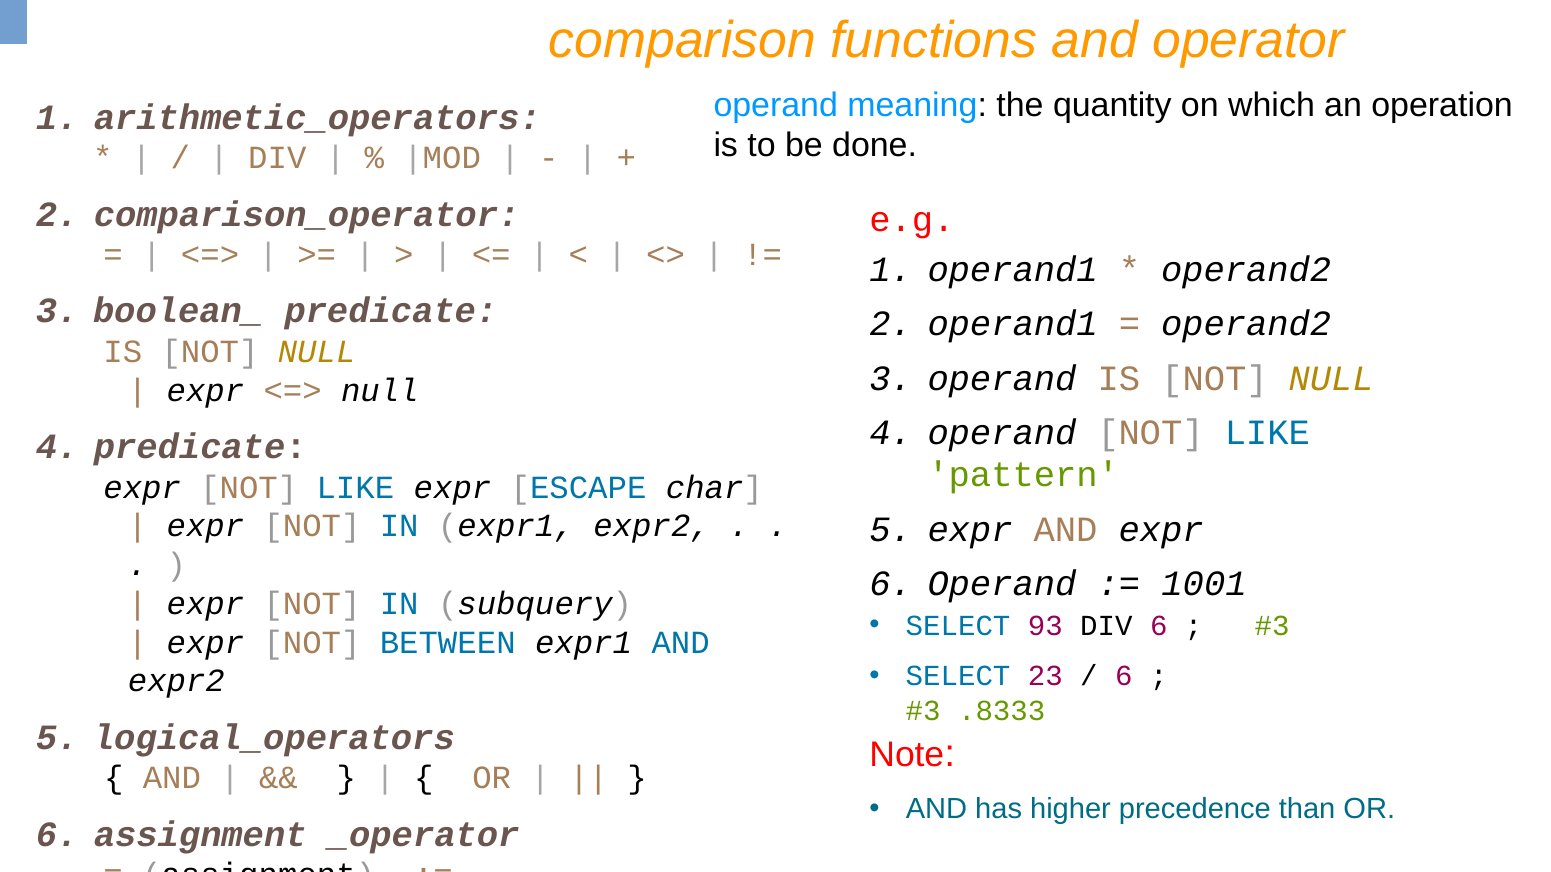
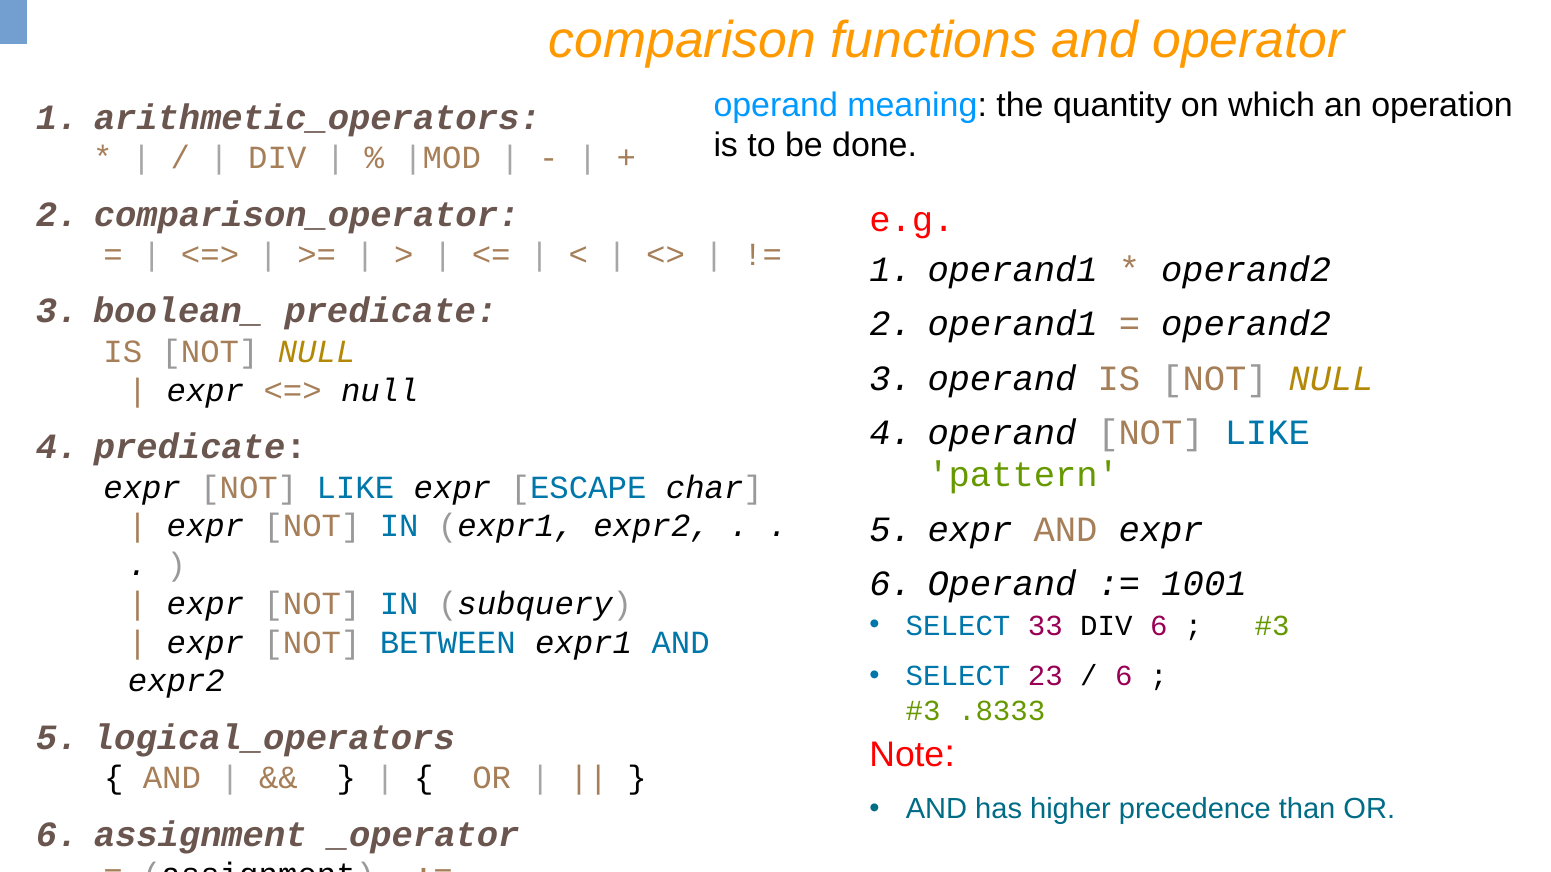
93: 93 -> 33 (1045, 626)
